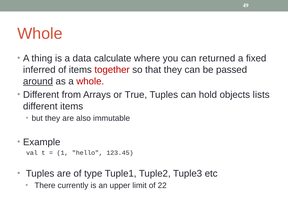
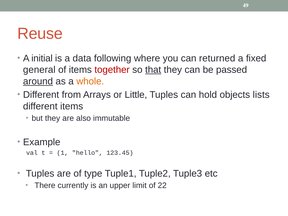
Whole: Whole -> Reuse (40, 34)
thing: thing -> initial (42, 58)
calculate: calculate -> following (113, 58)
inferred: inferred -> general (39, 70)
that underline: none -> present (153, 70)
whole colour: red -> orange (90, 81)
True: True -> Little (136, 95)
